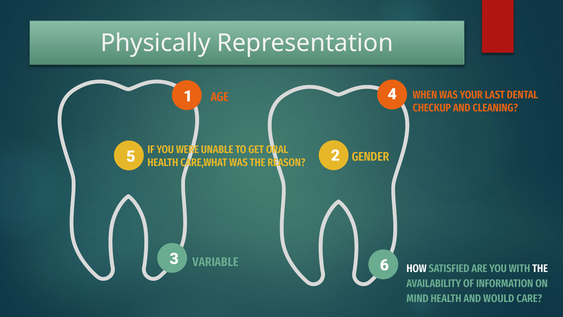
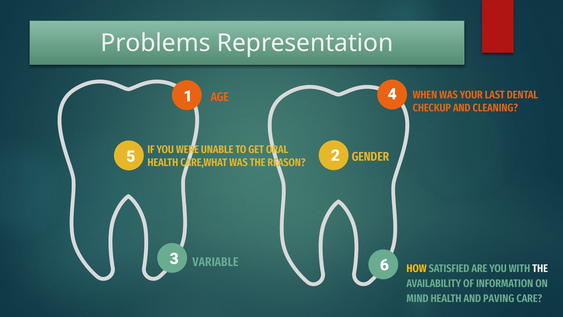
Physically: Physically -> Problems (156, 43)
HOW colour: white -> yellow (417, 268)
WOULD: WOULD -> PAVING (499, 298)
